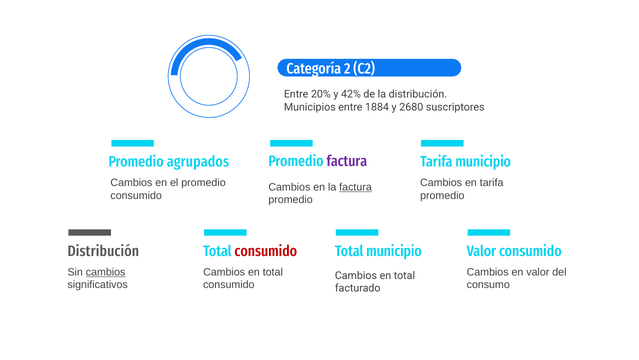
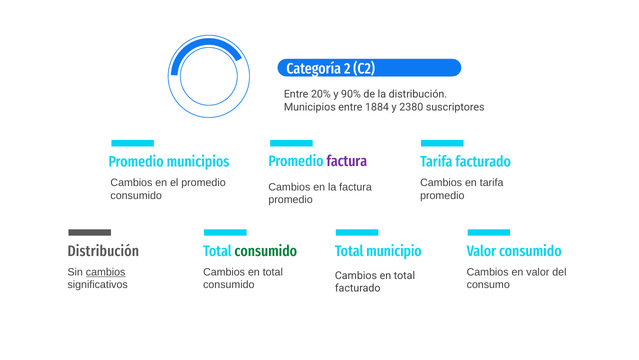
42%: 42% -> 90% (351, 94)
2680: 2680 -> 2380 (411, 107)
Promedio agrupados: agrupados -> municipios (198, 162)
Tarifa municipio: municipio -> facturado (483, 162)
factura underline: present -> none (356, 187)
consumido colour: red -> green (266, 251)
